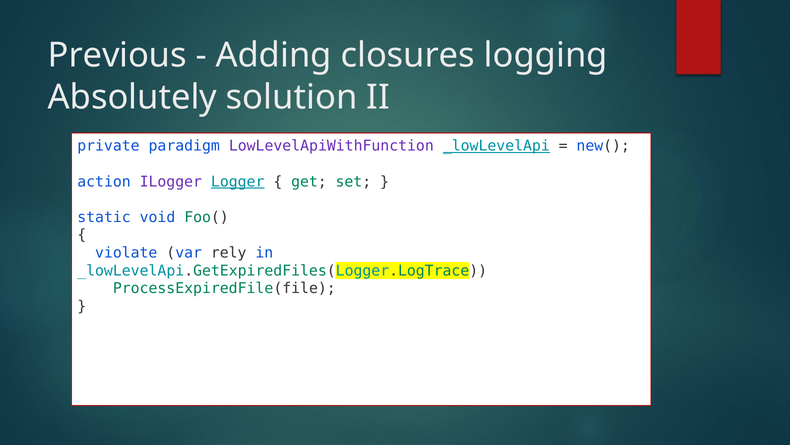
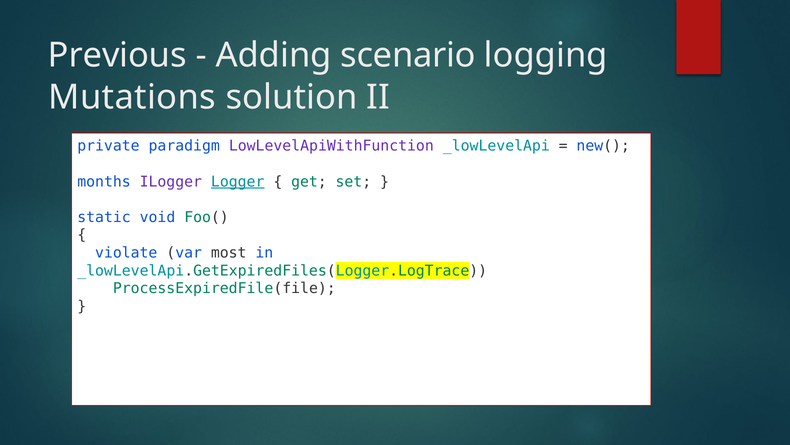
closures: closures -> scenario (408, 55)
Absolutely: Absolutely -> Mutations (132, 97)
_lowLevelApi underline: present -> none (496, 146)
action: action -> months (104, 181)
rely: rely -> most (229, 252)
